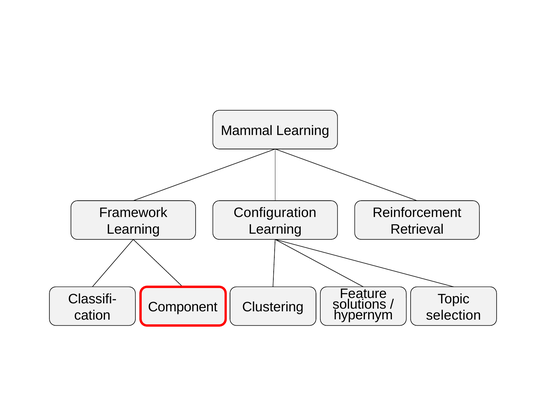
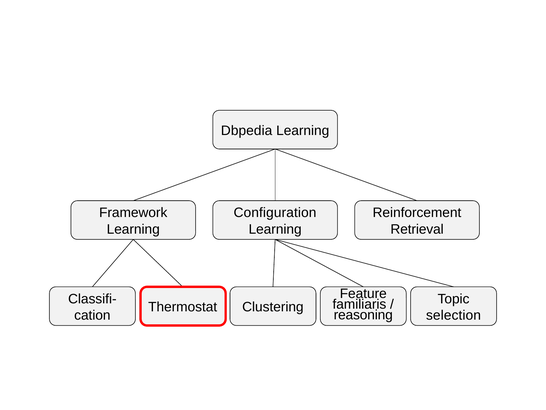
Mammal: Mammal -> Dbpedia (247, 130)
solutions: solutions -> familiaris (359, 304)
Component: Component -> Thermostat (183, 307)
hypernym: hypernym -> reasoning (363, 314)
